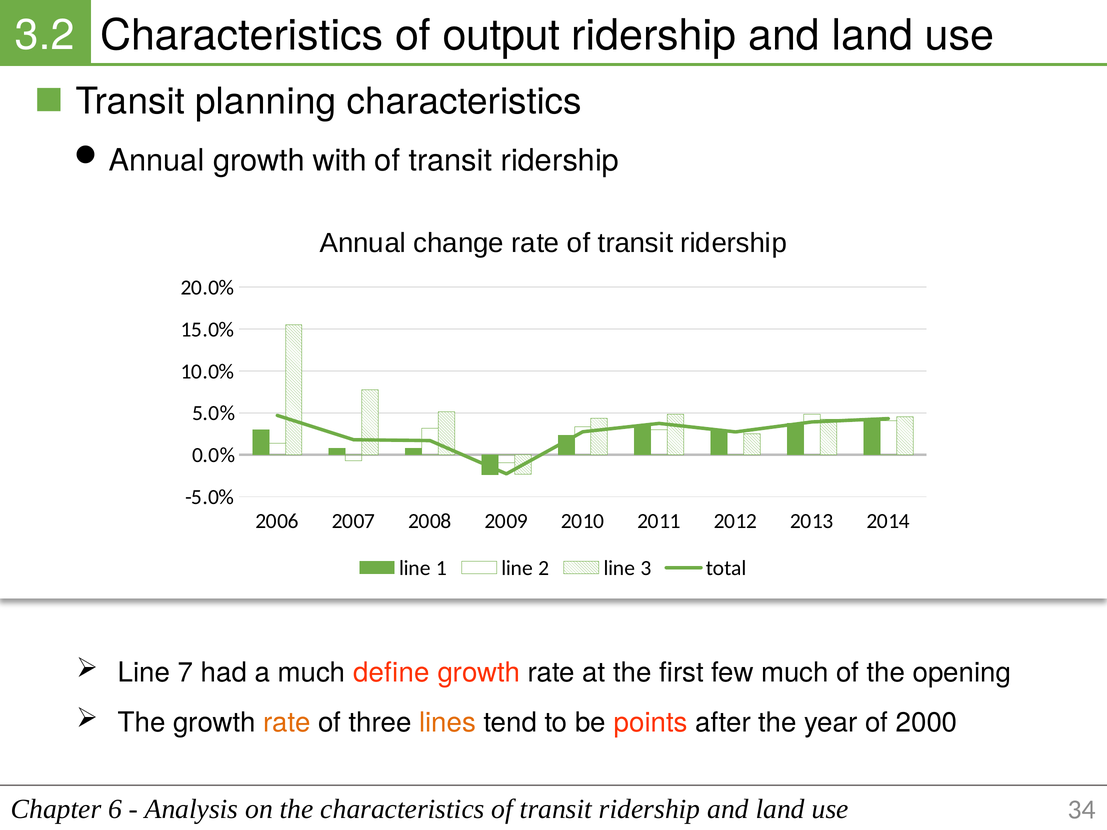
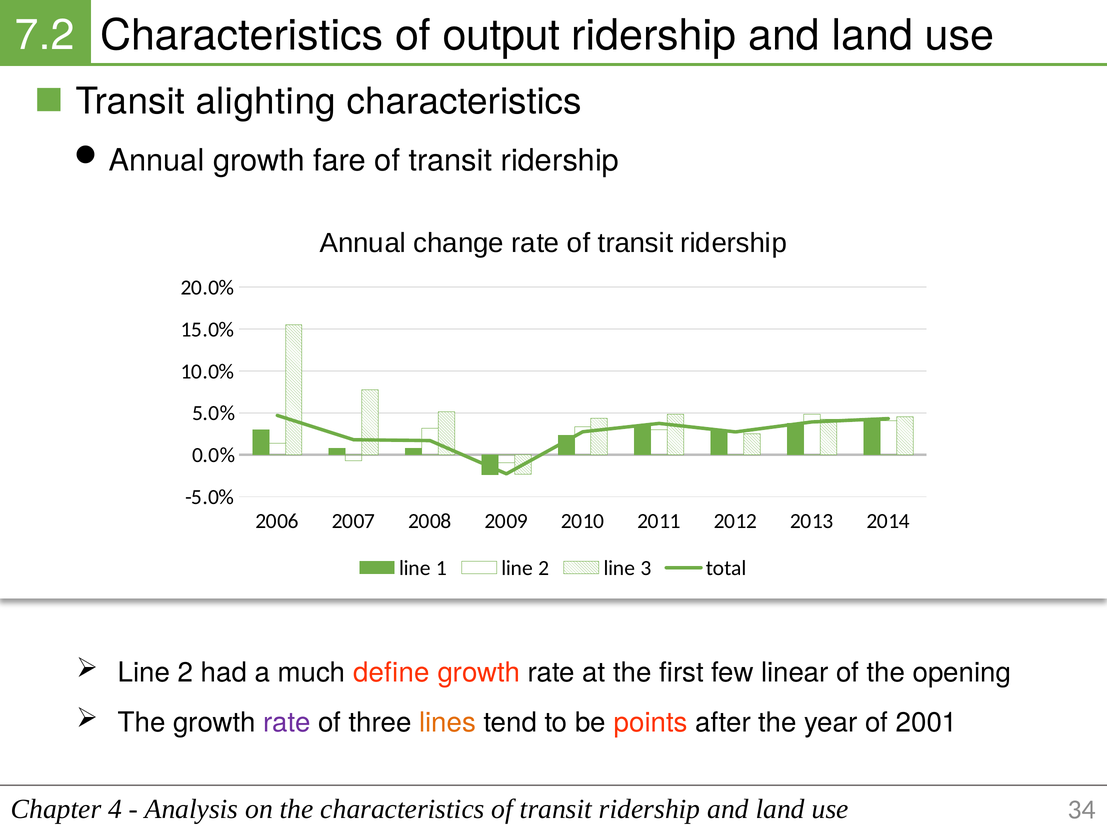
3.2: 3.2 -> 7.2 (45, 35)
planning: planning -> alighting (266, 102)
with: with -> fare (340, 161)
7: 7 -> 2 (185, 673)
few much: much -> linear (795, 673)
rate colour: orange -> purple (287, 723)
2000: 2000 -> 2001 (927, 723)
6: 6 -> 4 (115, 810)
